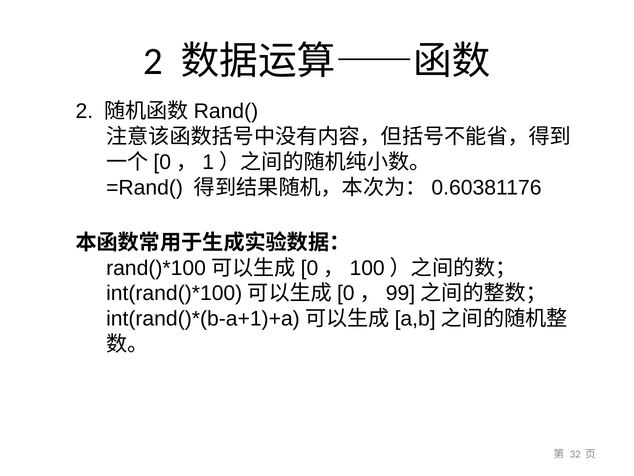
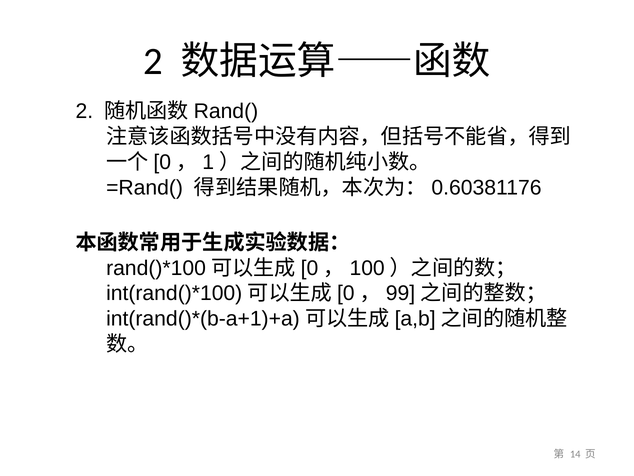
32: 32 -> 14 (575, 454)
